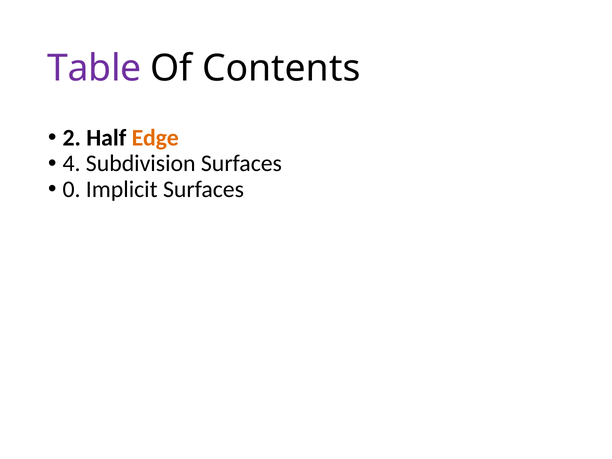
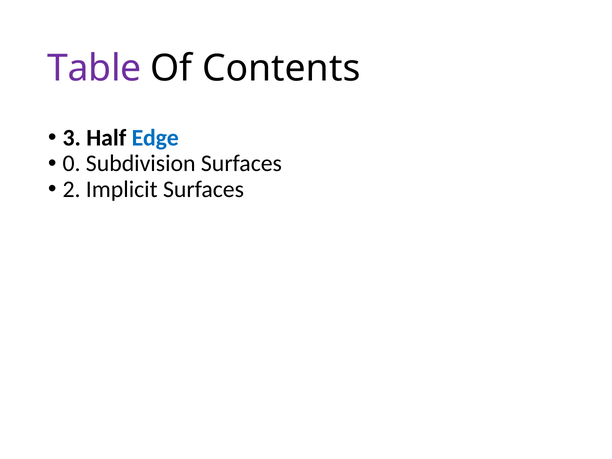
2: 2 -> 3 (72, 138)
Edge colour: orange -> blue (155, 138)
4: 4 -> 0 (72, 164)
0: 0 -> 2 (72, 189)
